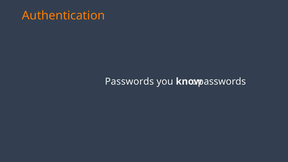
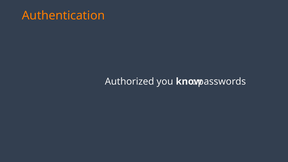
Passwords: Passwords -> Authorized (129, 81)
